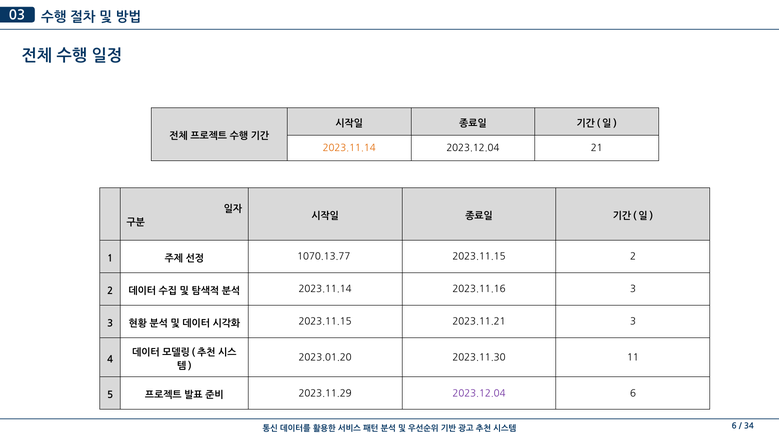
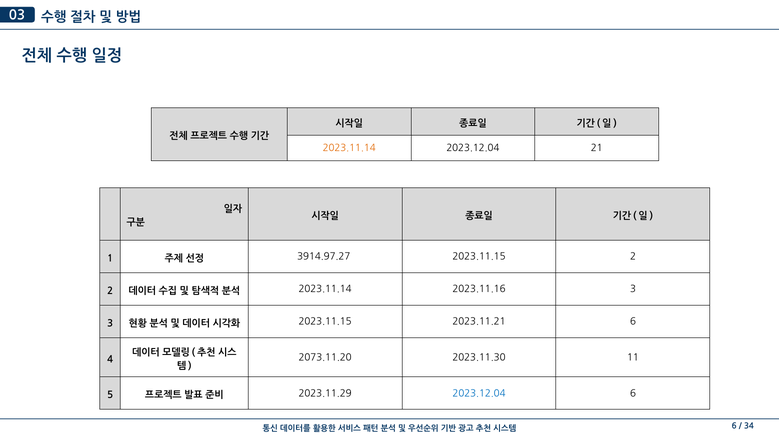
1070.13.77: 1070.13.77 -> 3914.97.27 (324, 257)
2023.11.21 3: 3 -> 6 (633, 322)
2023.01.20: 2023.01.20 -> 2073.11.20 (325, 358)
2023.12.04 colour: purple -> blue (479, 394)
